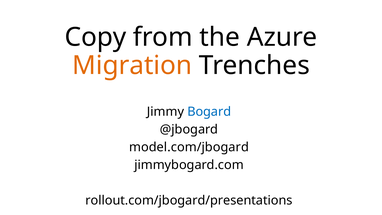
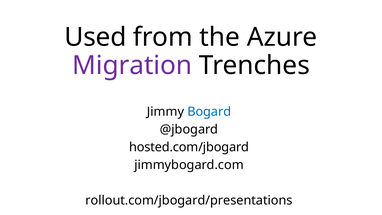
Copy: Copy -> Used (95, 37)
Migration colour: orange -> purple (132, 66)
model.com/jbogard: model.com/jbogard -> hosted.com/jbogard (189, 147)
